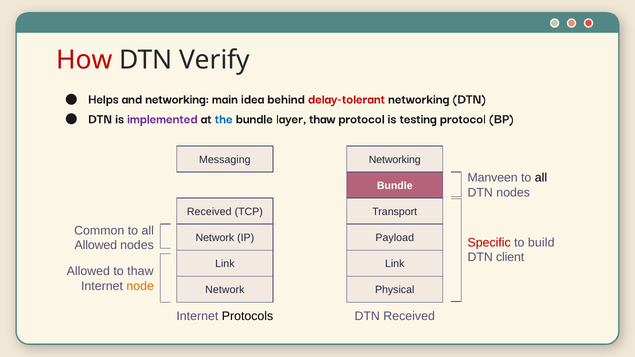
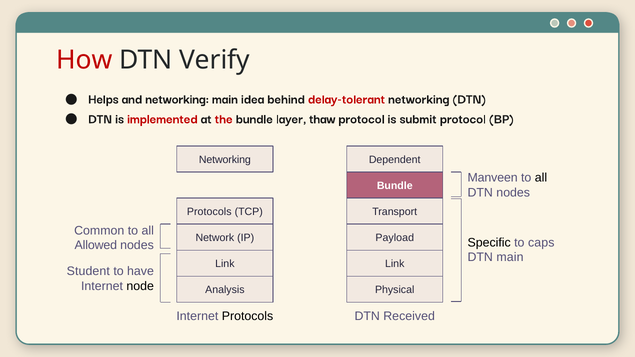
implemented colour: purple -> red (162, 119)
the colour: blue -> red (224, 119)
testing: testing -> submit (418, 119)
Messaging: Messaging -> Networking (225, 160)
Networking: Networking -> Dependent (395, 160)
Received: Received -> Protocols (209, 212)
Specific colour: red -> black (489, 243)
build: build -> caps (541, 243)
DTN client: client -> main (510, 258)
Allowed: Allowed -> Student (88, 272)
to thaw: thaw -> have (140, 272)
node colour: orange -> black (140, 286)
Network: Network -> Analysis (225, 290)
